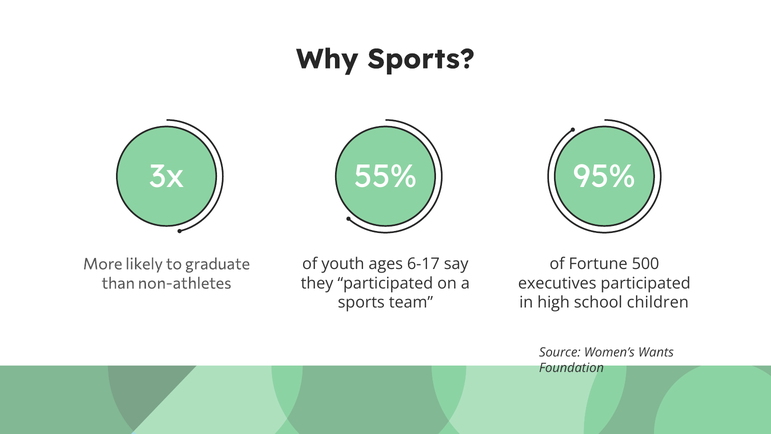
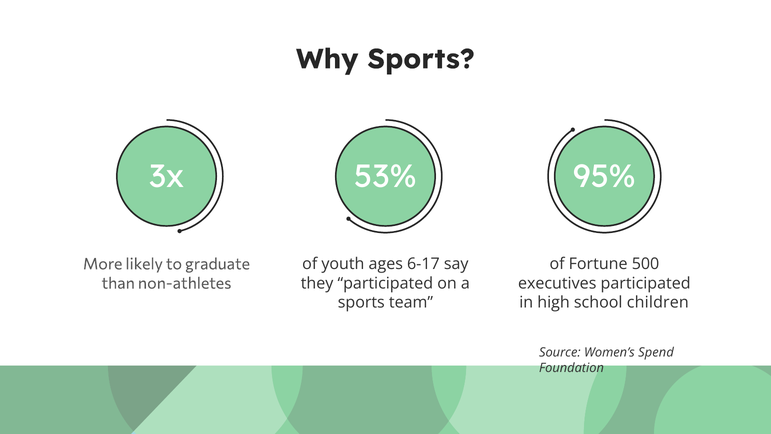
55%: 55% -> 53% (385, 177)
Wants: Wants -> Spend (656, 352)
